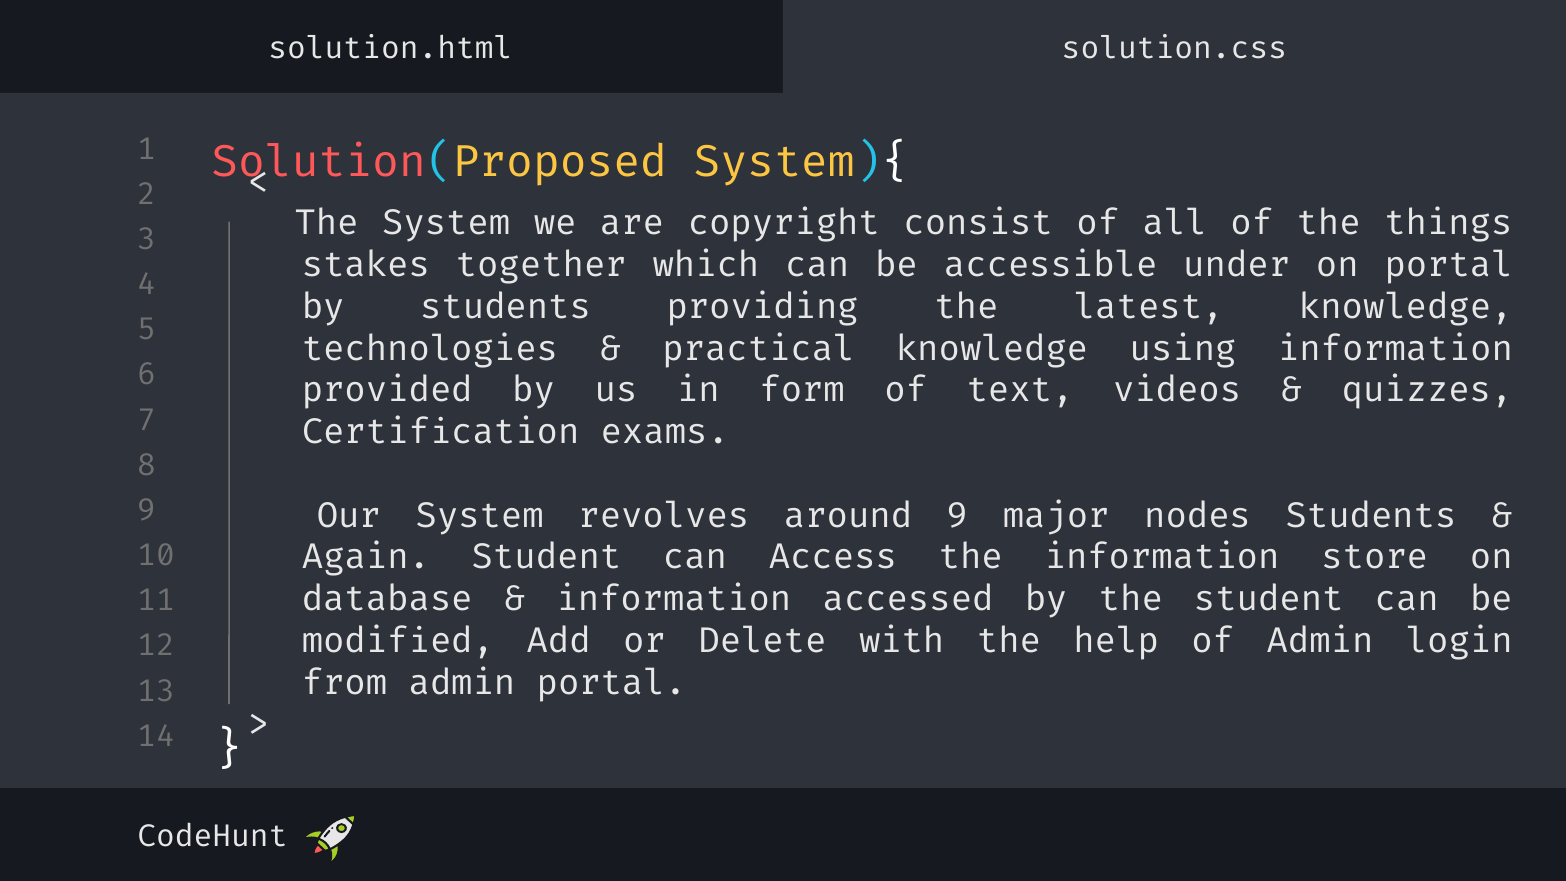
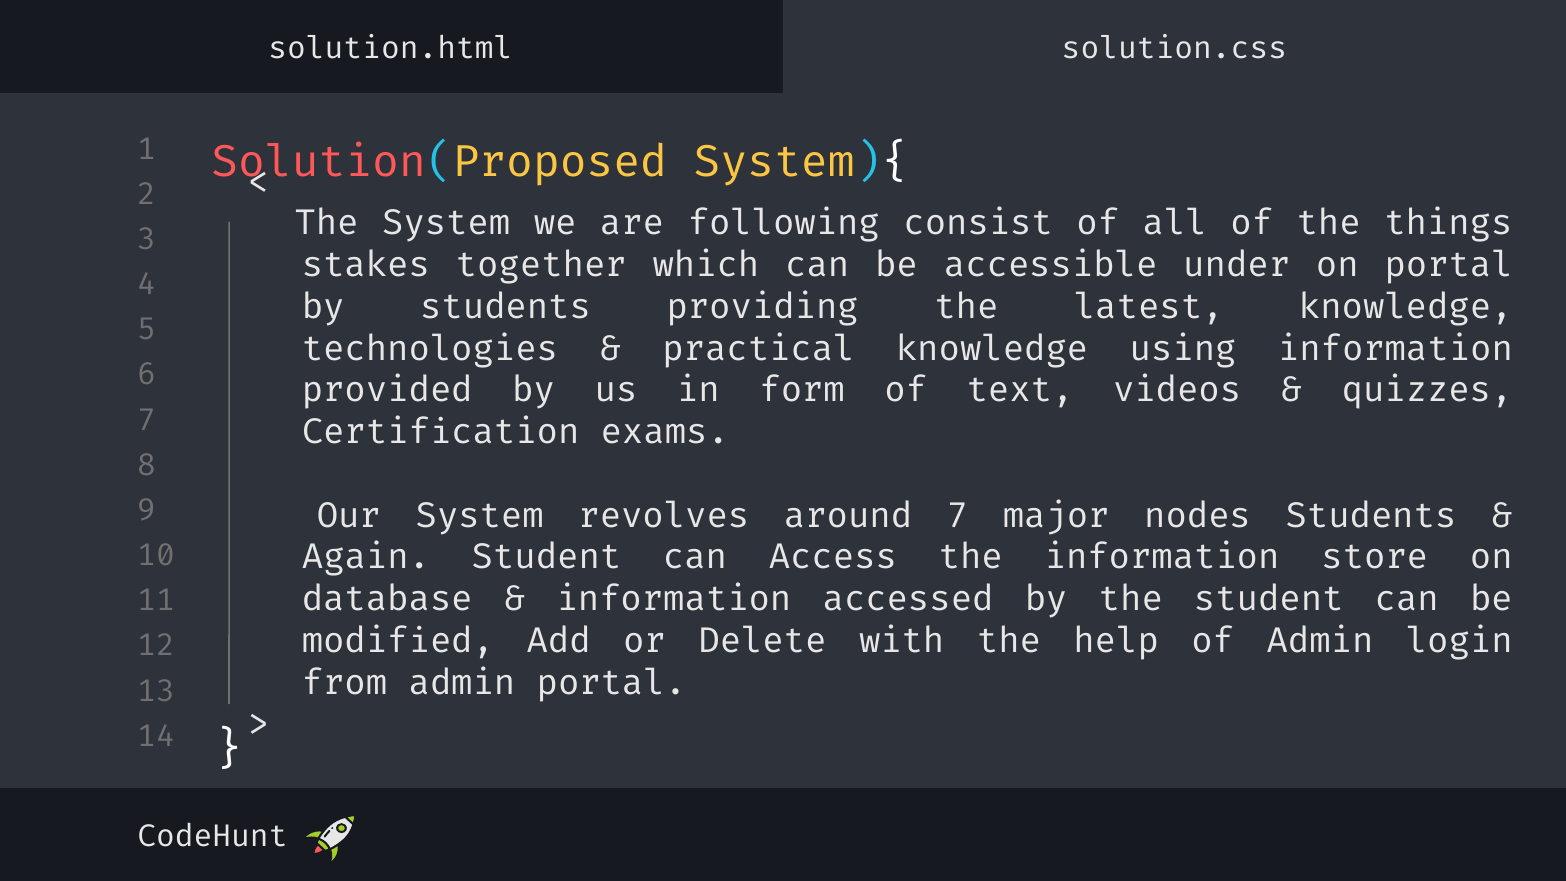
copyright: copyright -> following (784, 223)
around 9: 9 -> 7 (957, 516)
